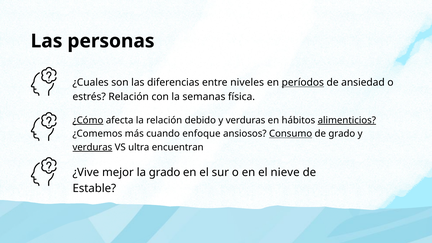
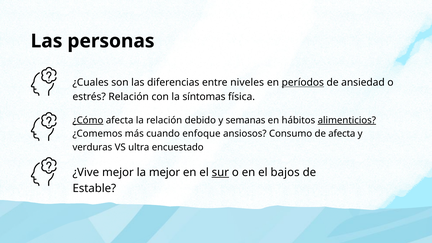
semanas: semanas -> síntomas (204, 97)
verduras: verduras -> semanas (246, 120)
Consumo underline: present -> none (291, 134)
de grado: grado -> afecta (342, 134)
verduras underline: present -> none (92, 147)
encuentran: encuentran -> encuestado (178, 147)
la grado: grado -> mejor (165, 173)
sur underline: none -> present (220, 173)
nieve: nieve -> bajos (285, 173)
